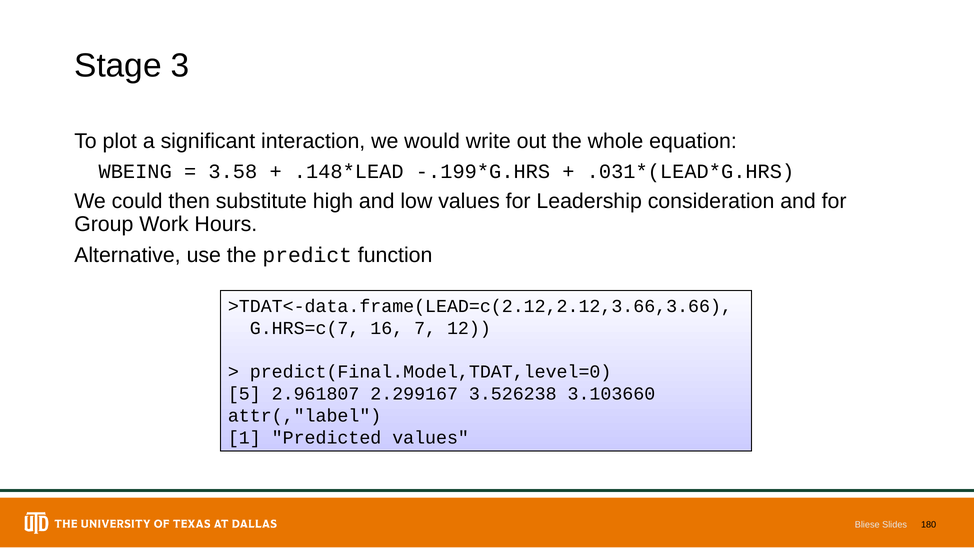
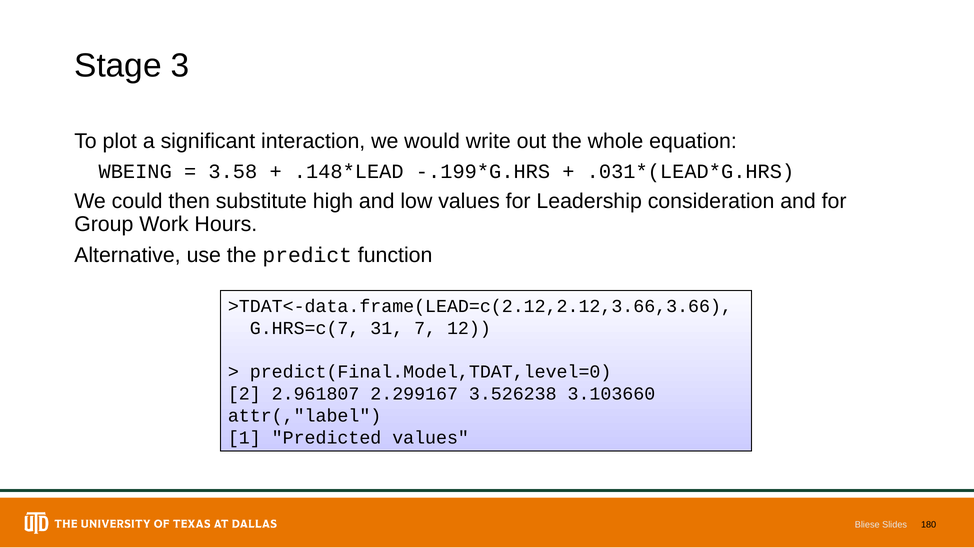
16: 16 -> 31 (387, 328)
5: 5 -> 2 (244, 394)
